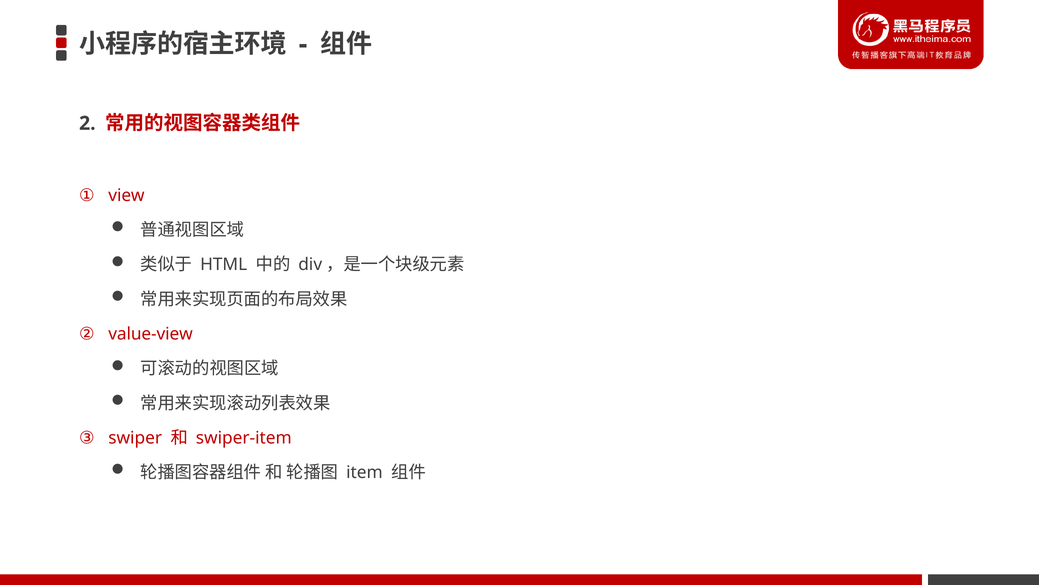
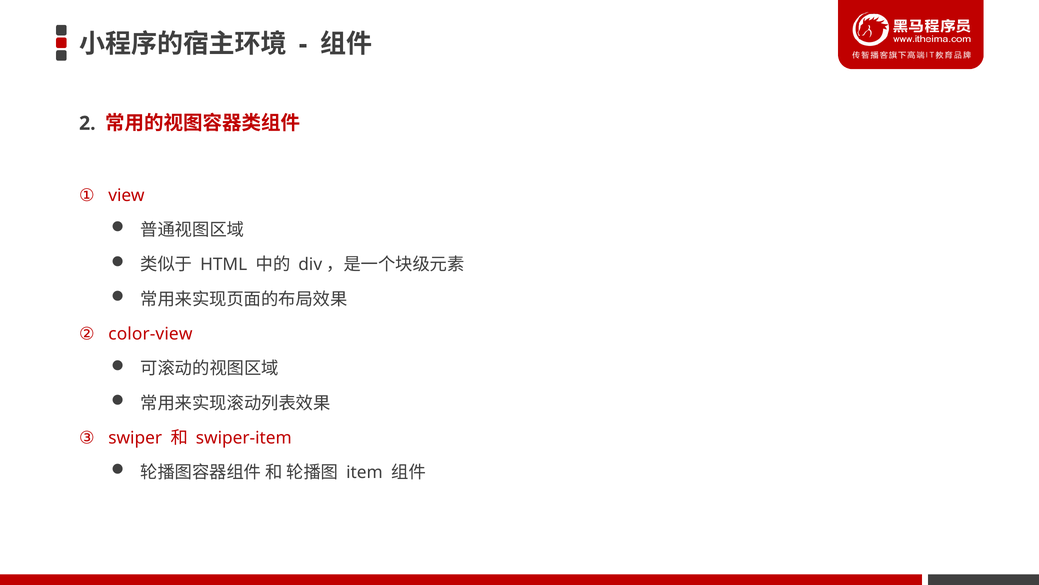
value-view: value-view -> color-view (150, 334)
